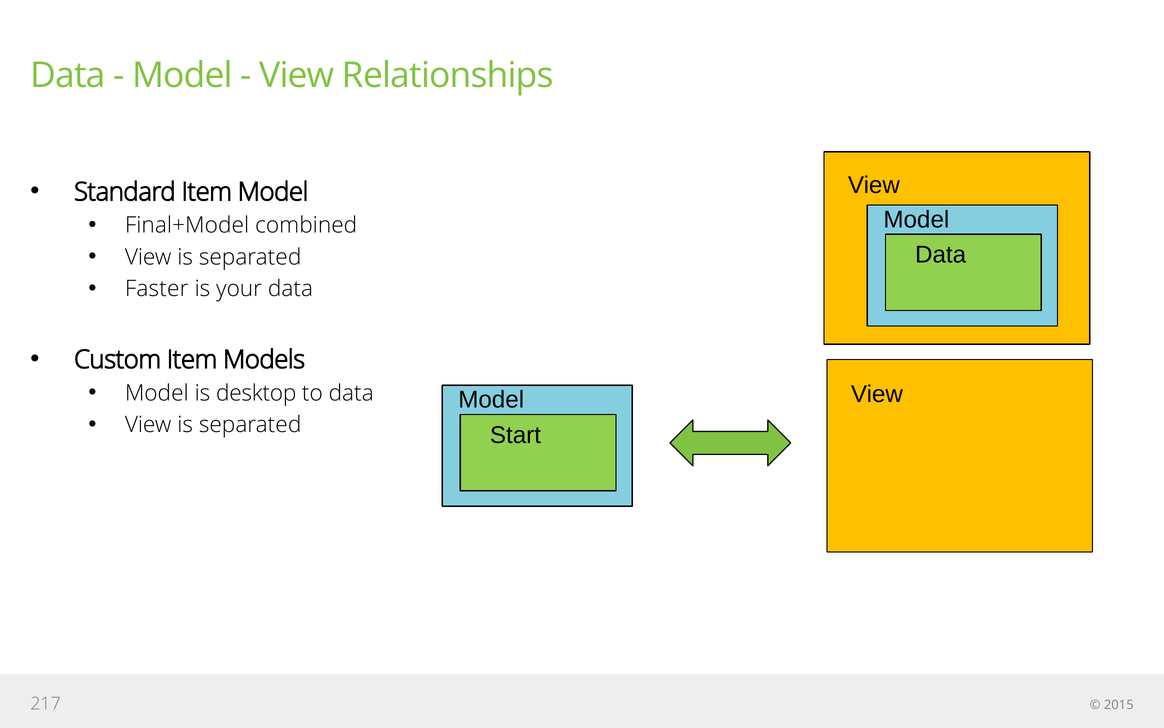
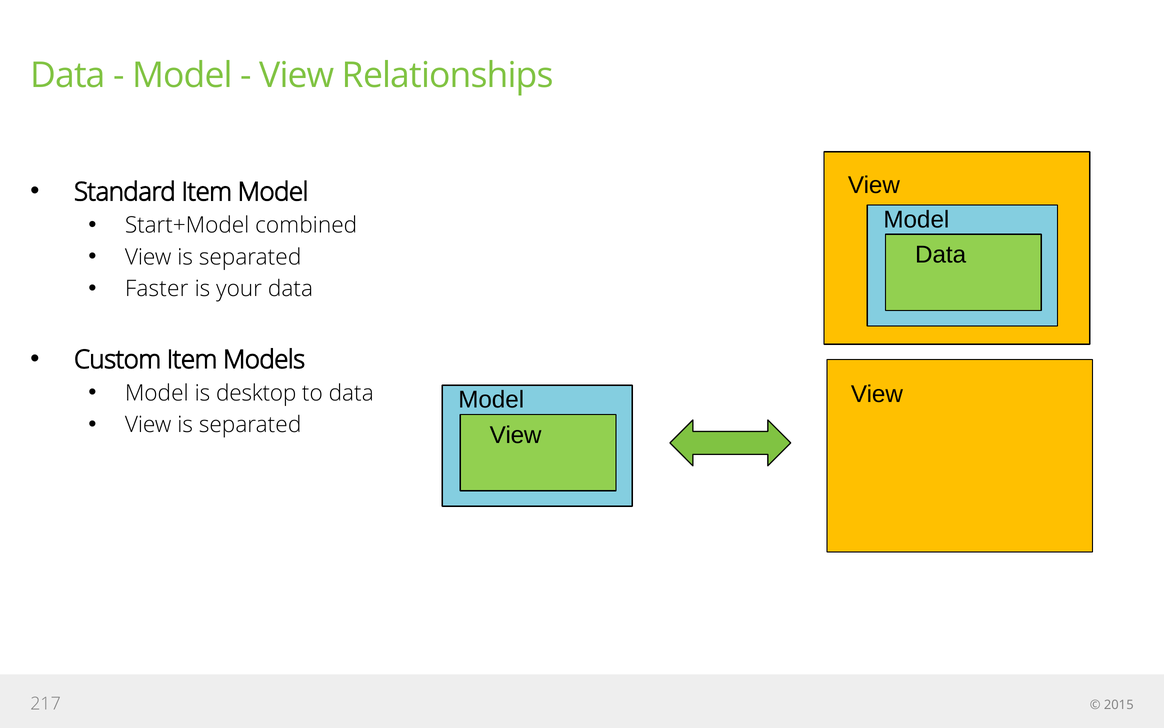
Final+Model: Final+Model -> Start+Model (187, 225)
Start: Start -> View (516, 435)
